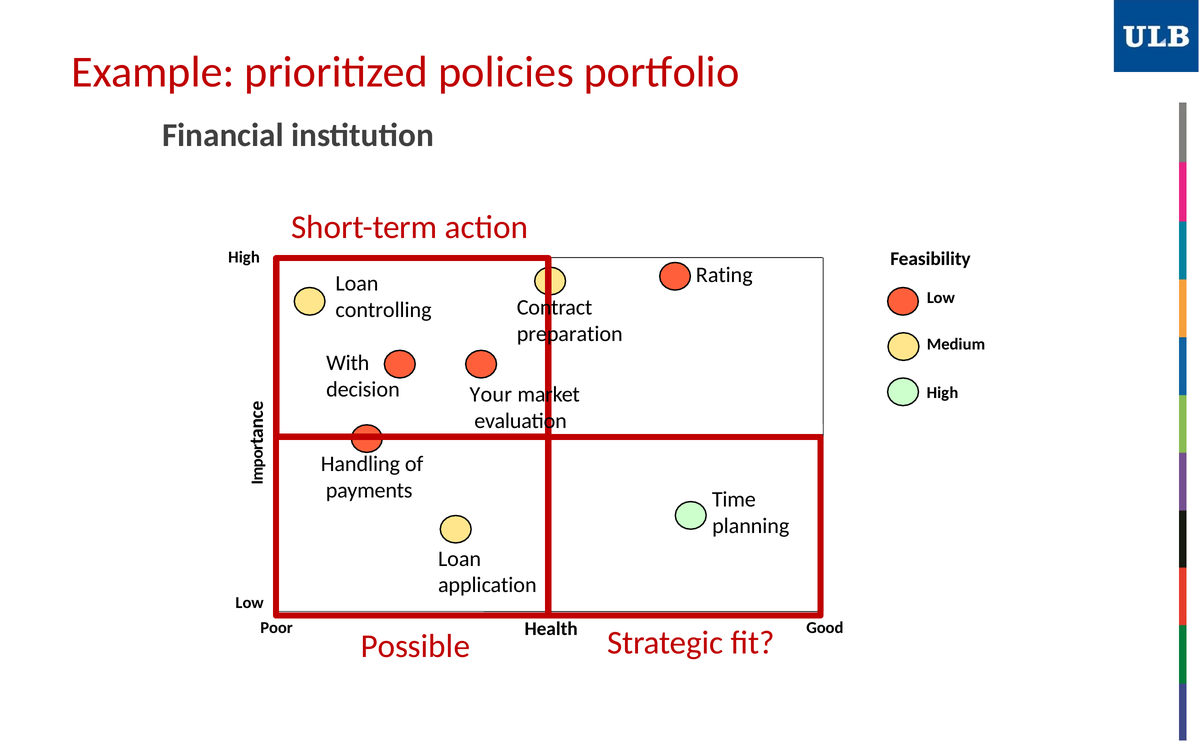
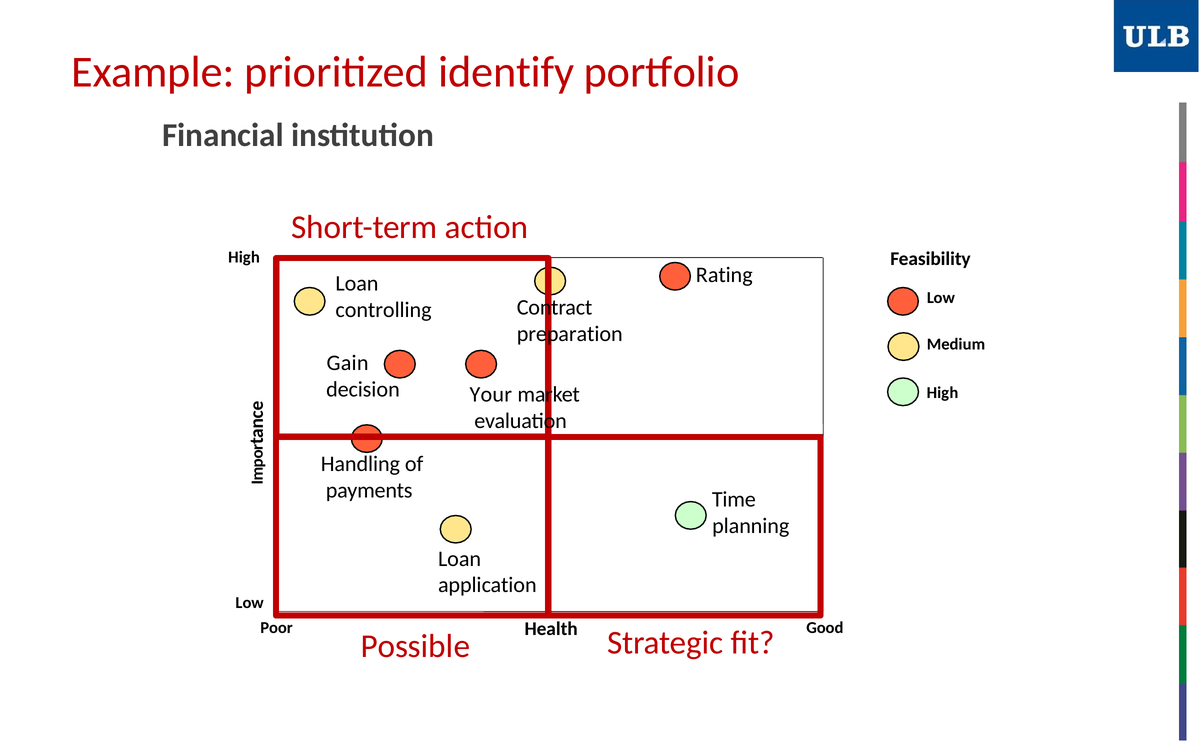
policies: policies -> identify (506, 72)
With: With -> Gain (348, 363)
